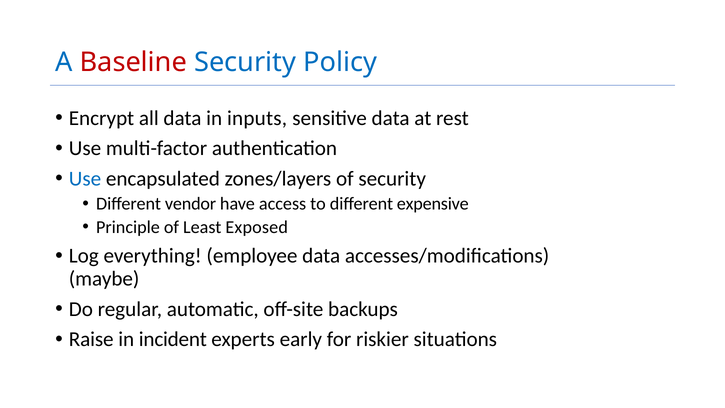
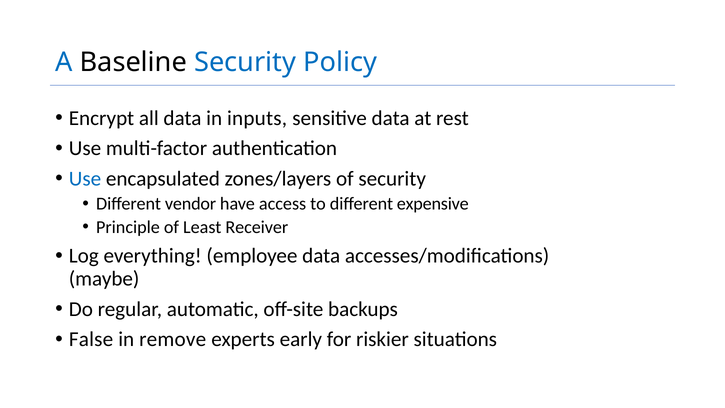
Baseline colour: red -> black (133, 62)
Exposed: Exposed -> Receiver (257, 227)
Raise: Raise -> False (91, 339)
incident: incident -> remove (173, 339)
